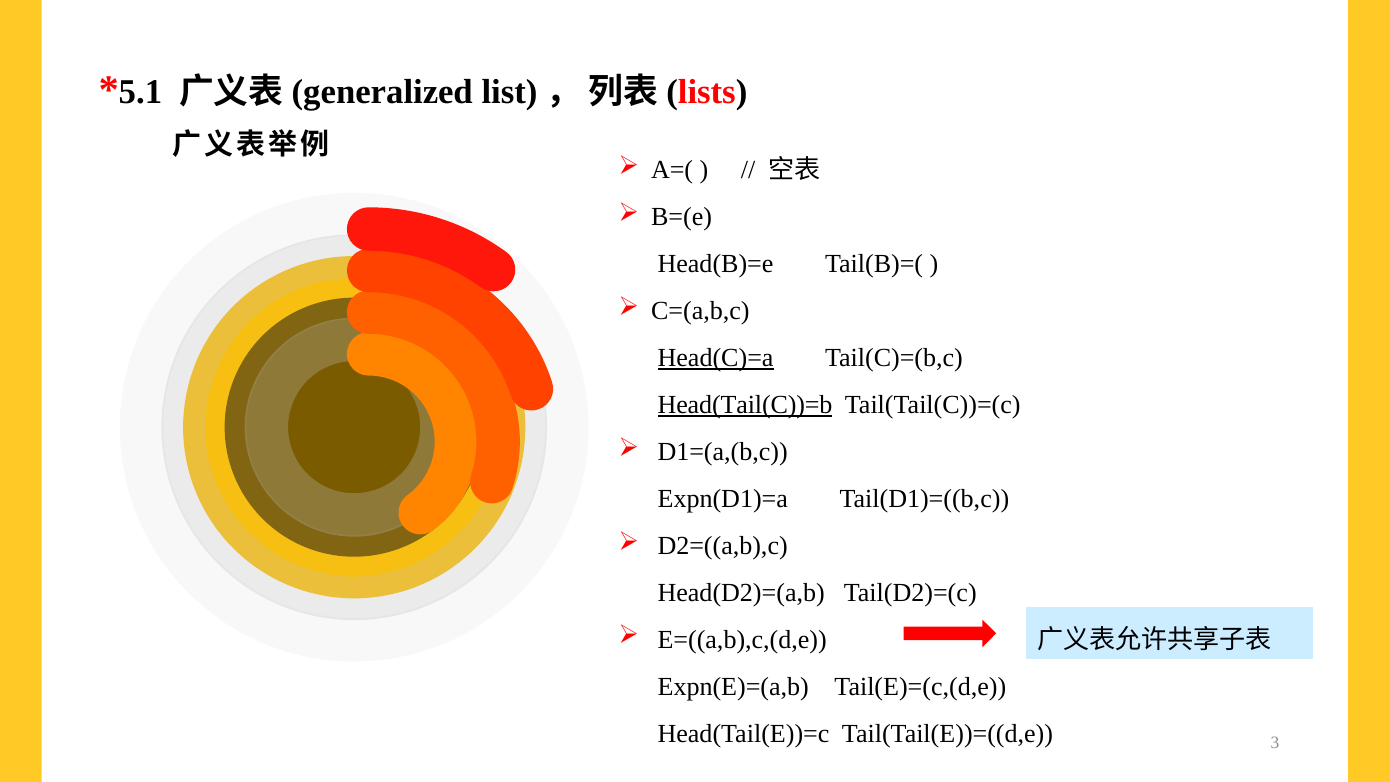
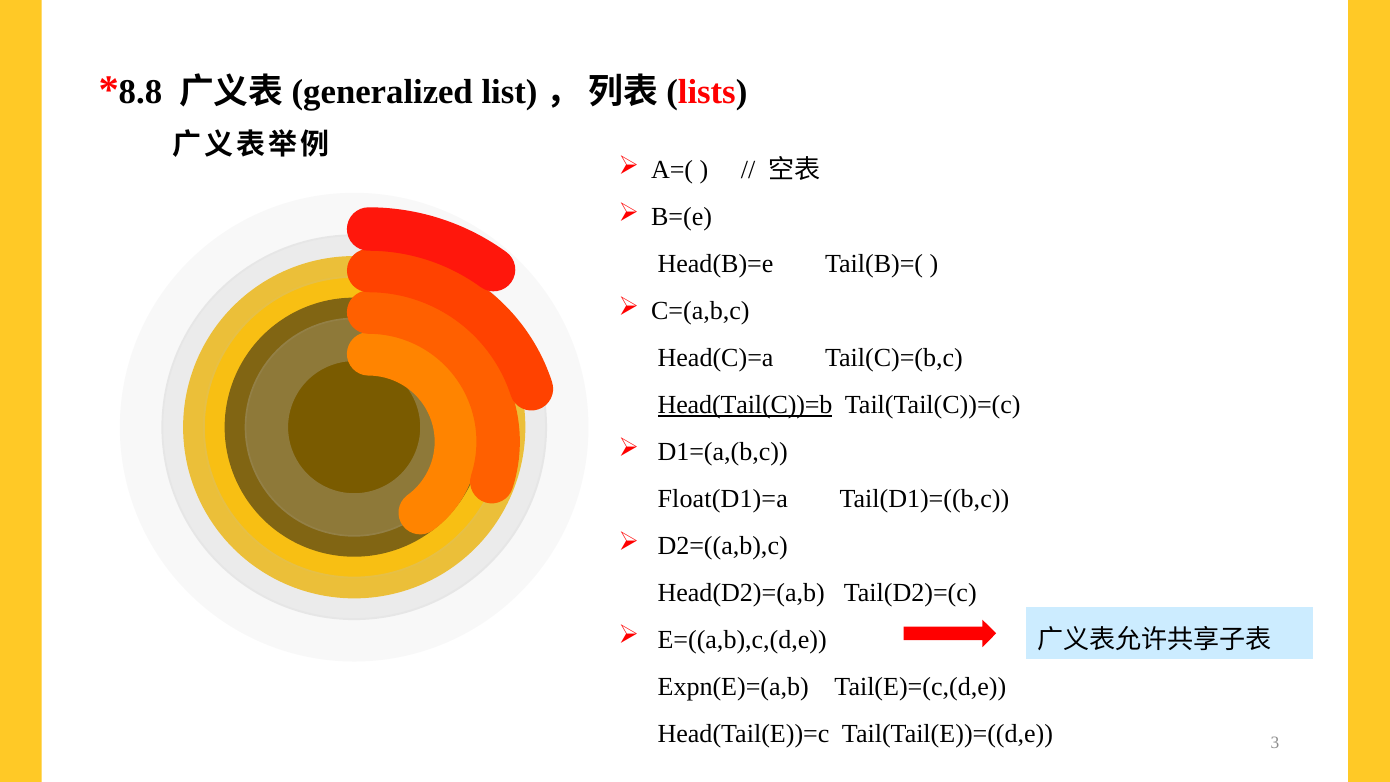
5.1: 5.1 -> 8.8 (140, 92)
Head(C)=a underline: present -> none (716, 358)
Expn(D1)=a: Expn(D1)=a -> Float(D1)=a (723, 499)
